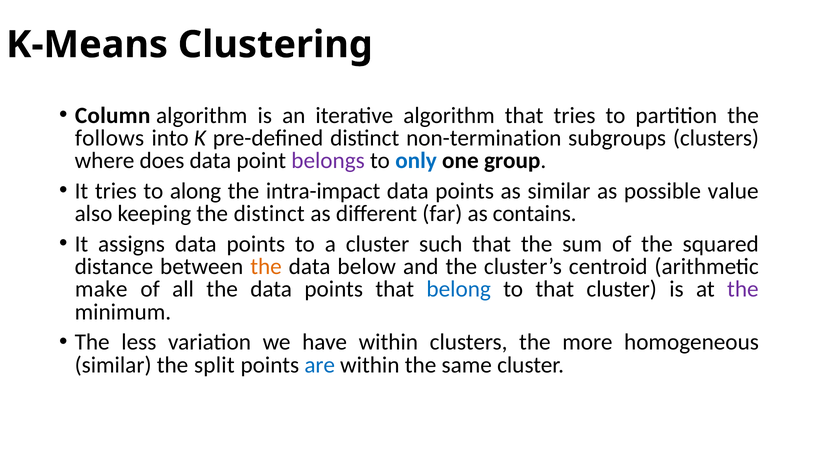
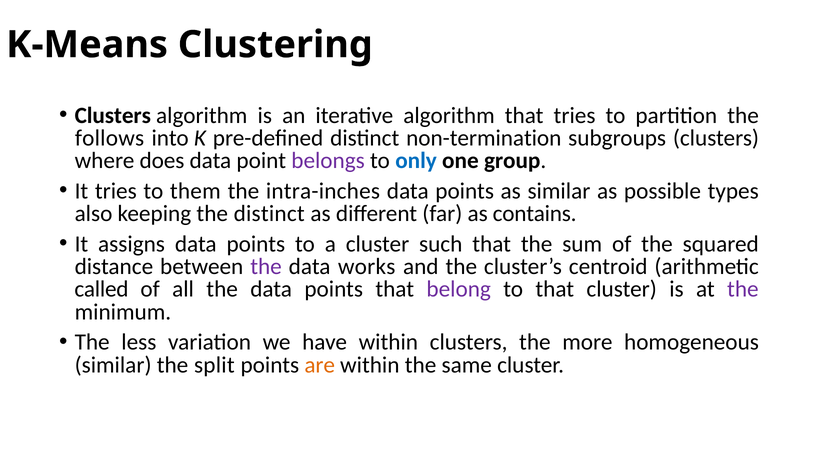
Column: Column -> Clusters (113, 115)
along: along -> them (195, 191)
intra-impact: intra-impact -> intra-inches (323, 191)
value: value -> types (733, 191)
the colour: orange -> purple (266, 266)
below: below -> works (367, 266)
make: make -> called (101, 289)
belong colour: blue -> purple (459, 289)
are colour: blue -> orange (320, 365)
